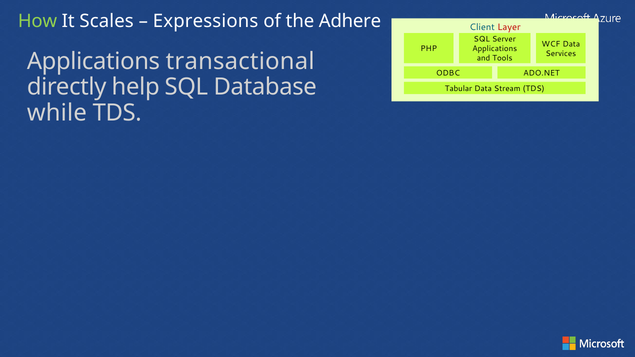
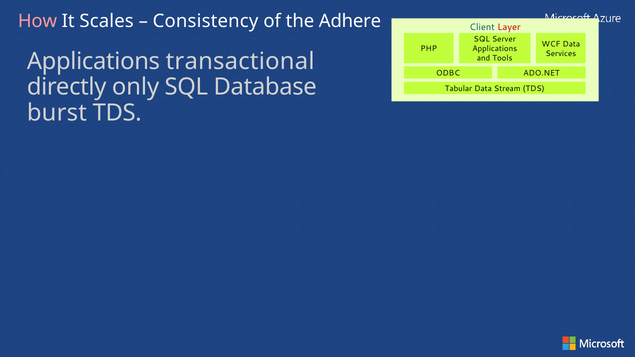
How colour: light green -> pink (37, 21)
Expressions: Expressions -> Consistency (206, 21)
help: help -> only (136, 87)
while: while -> burst (57, 113)
